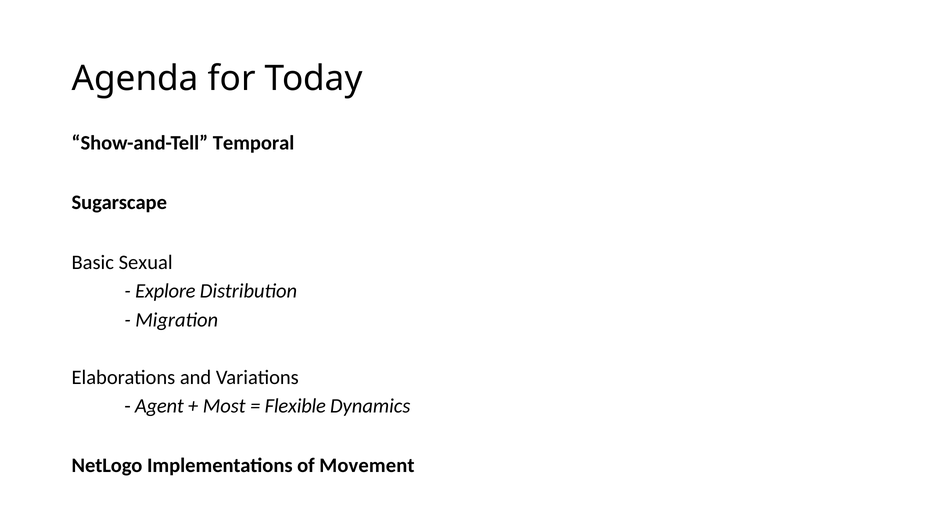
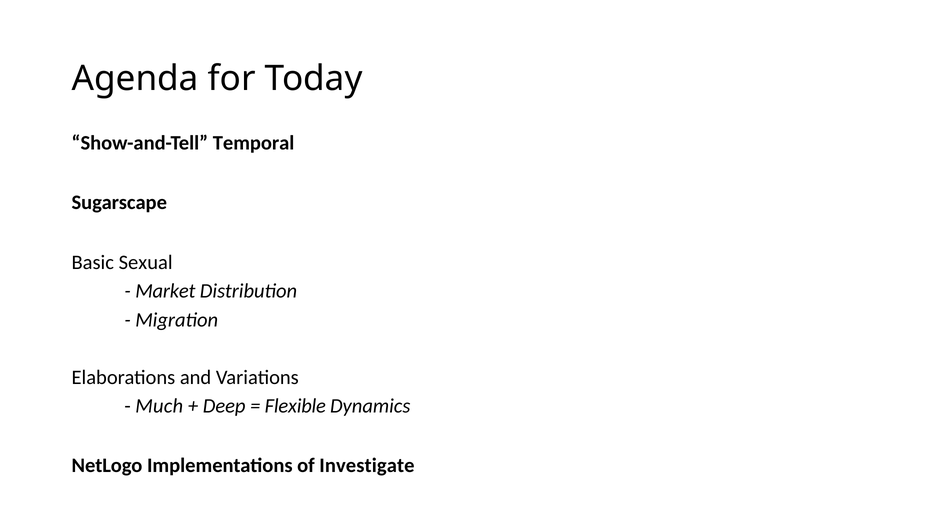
Explore: Explore -> Market (165, 291)
Agent: Agent -> Much (159, 406)
Most: Most -> Deep (224, 406)
Movement: Movement -> Investigate (367, 466)
